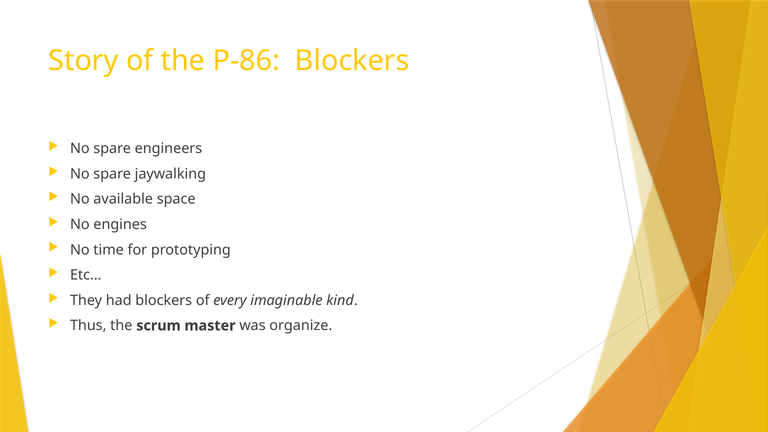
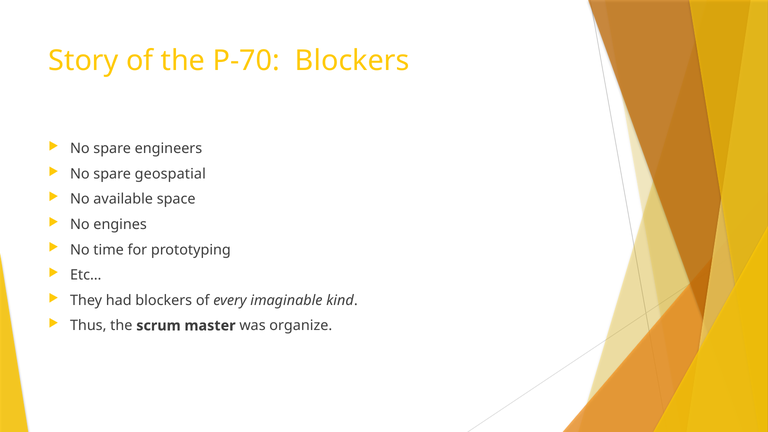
P-86: P-86 -> P-70 (246, 61)
jaywalking: jaywalking -> geospatial (170, 174)
